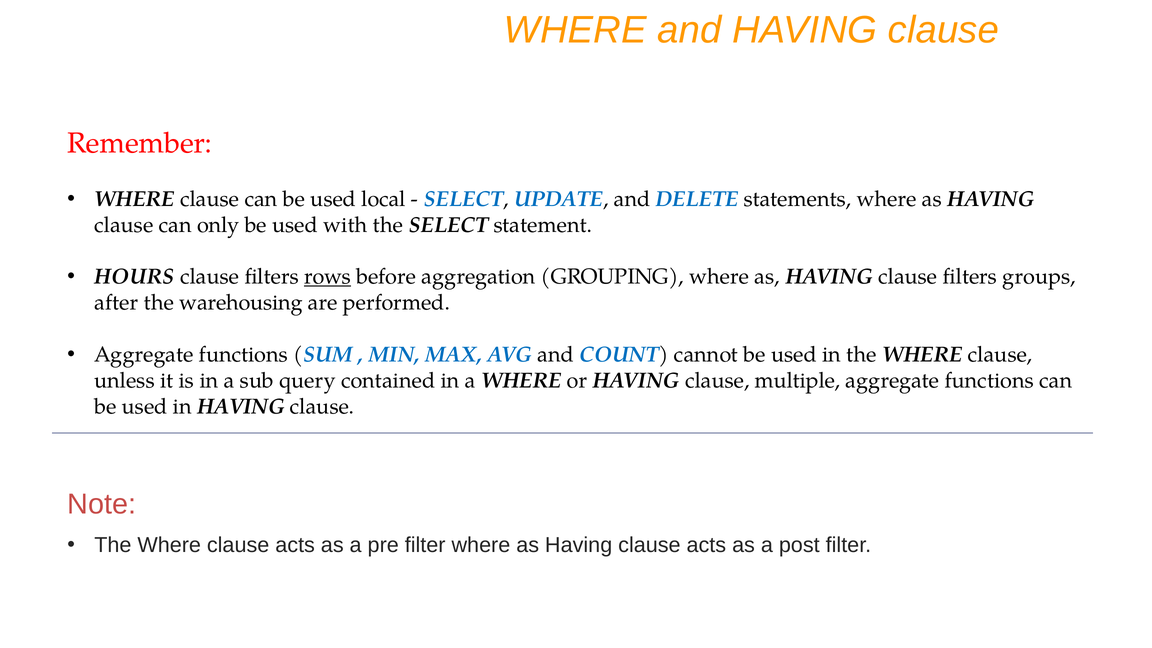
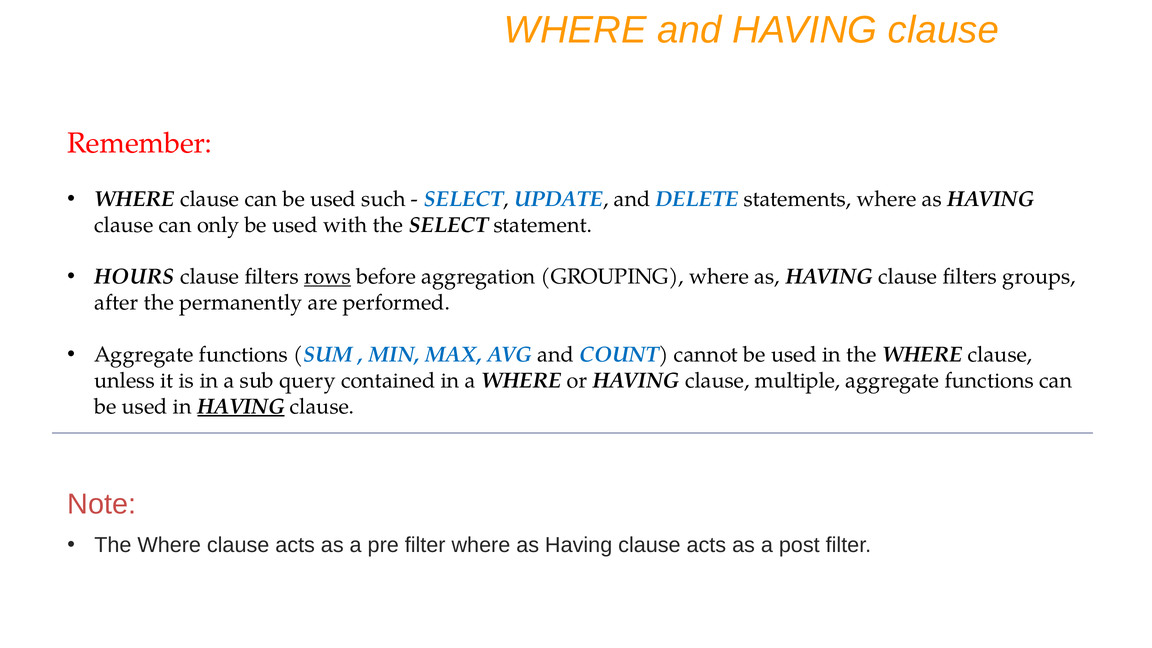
local: local -> such (384, 199)
warehousing: warehousing -> permanently (241, 303)
HAVING underline: none -> present (241, 406)
